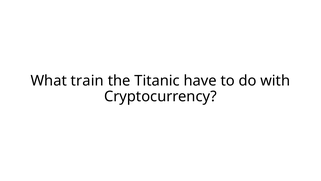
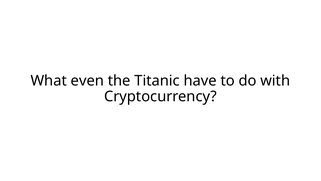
train: train -> even (87, 80)
